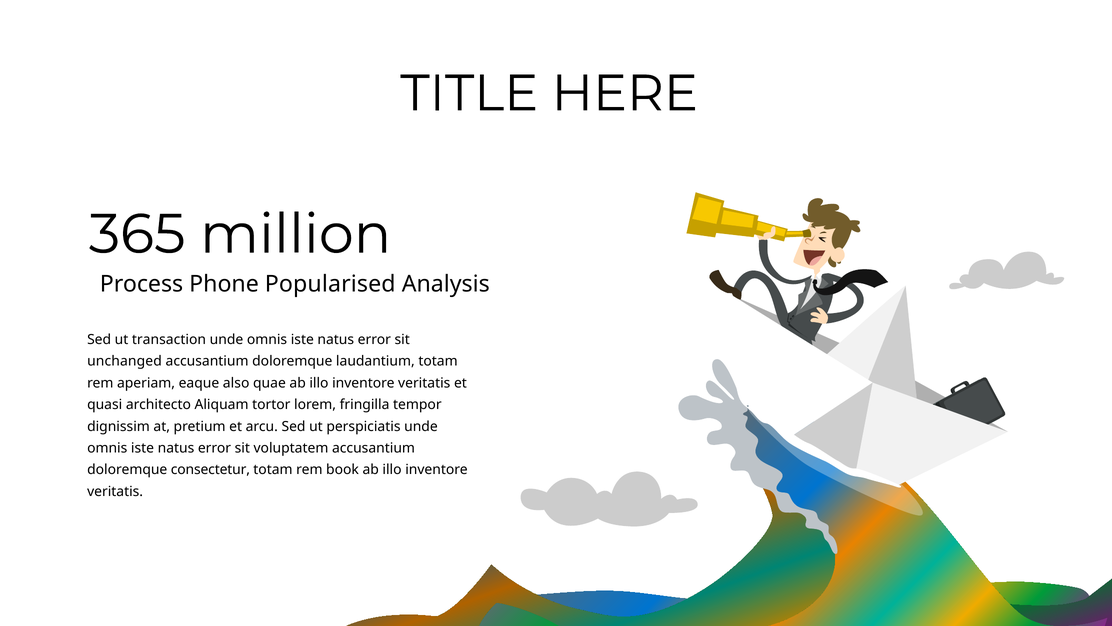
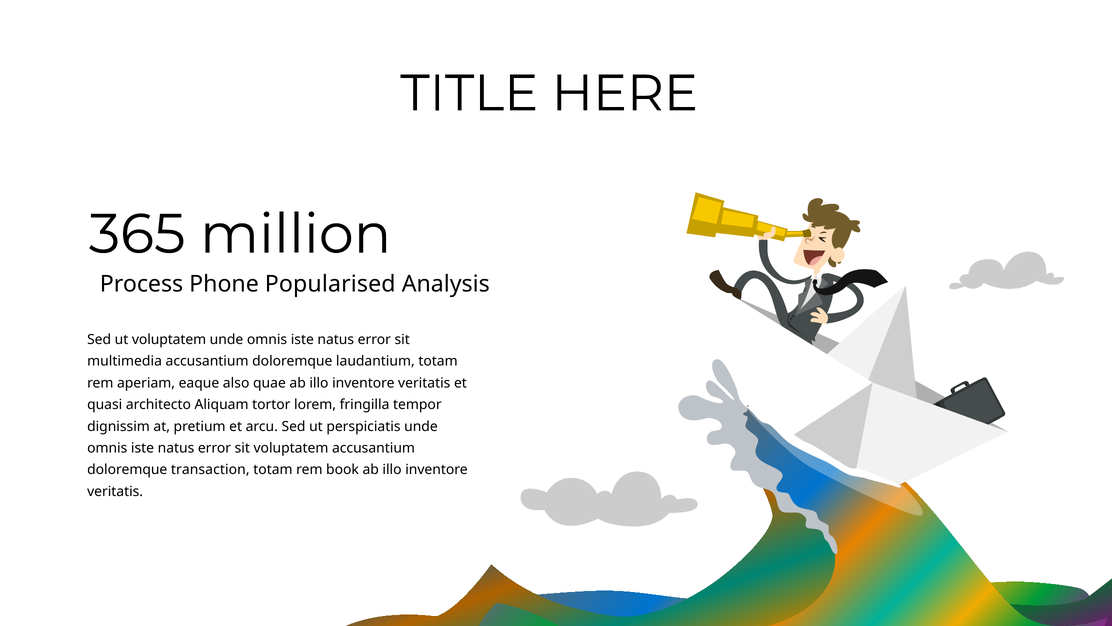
ut transaction: transaction -> voluptatem (169, 339)
unchanged: unchanged -> multimedia (125, 361)
consectetur: consectetur -> transaction (210, 469)
